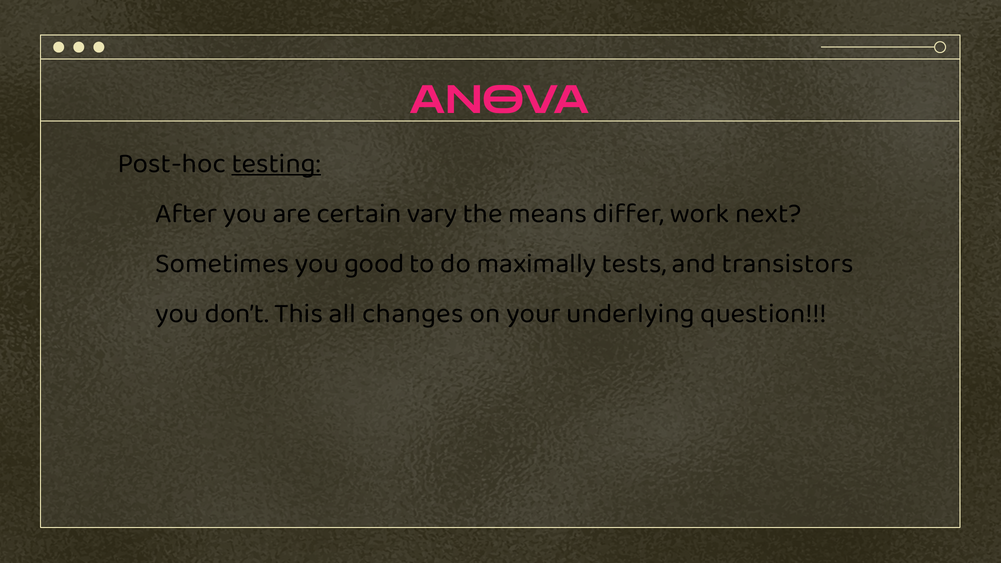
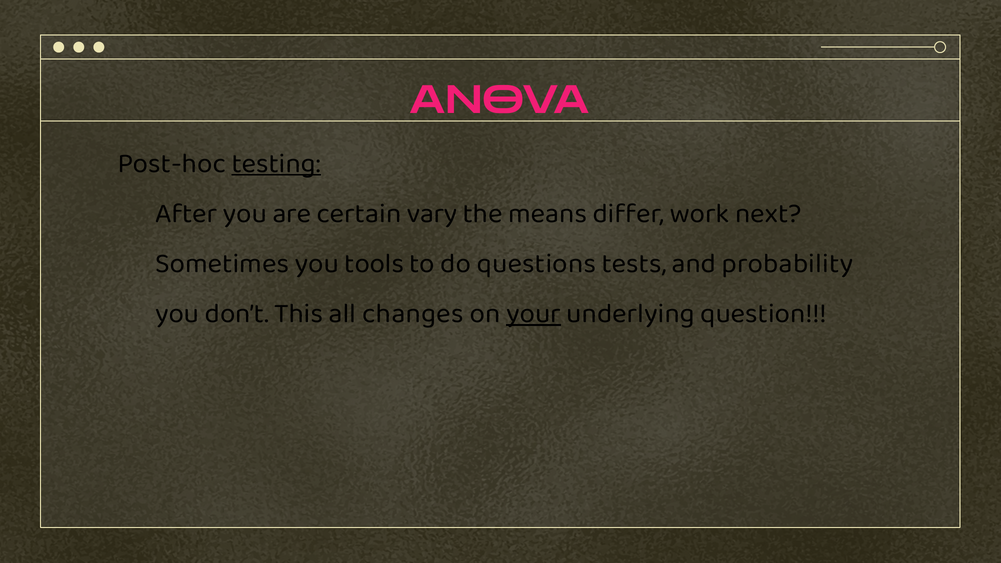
good: good -> tools (374, 263)
maximally: maximally -> questions (536, 263)
transistors: transistors -> probability (788, 263)
your underline: none -> present (534, 313)
